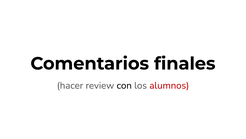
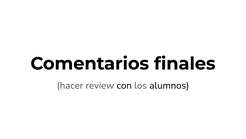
alumnos colour: red -> black (169, 85)
